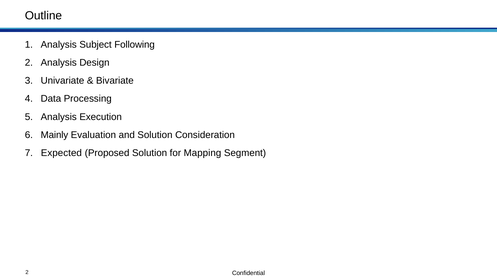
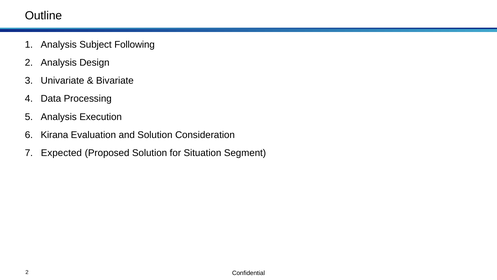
Mainly: Mainly -> Kirana (54, 135)
Mapping: Mapping -> Situation (203, 153)
